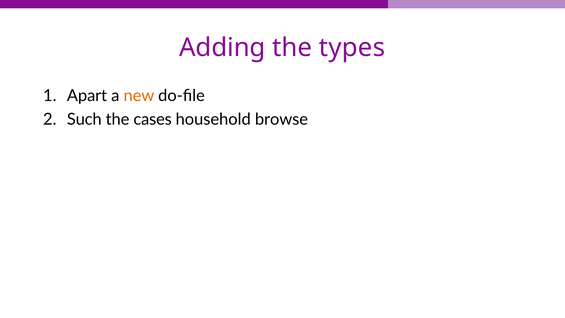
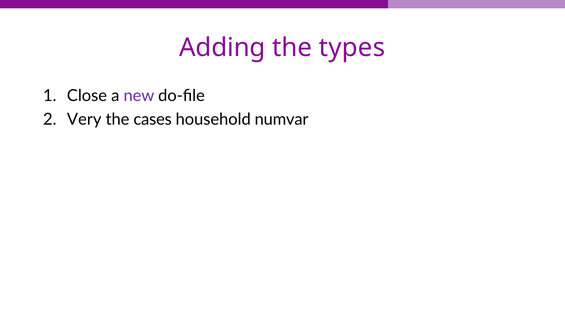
Apart: Apart -> Close (87, 96)
new colour: orange -> purple (139, 96)
Such: Such -> Very (84, 119)
browse: browse -> numvar (282, 119)
